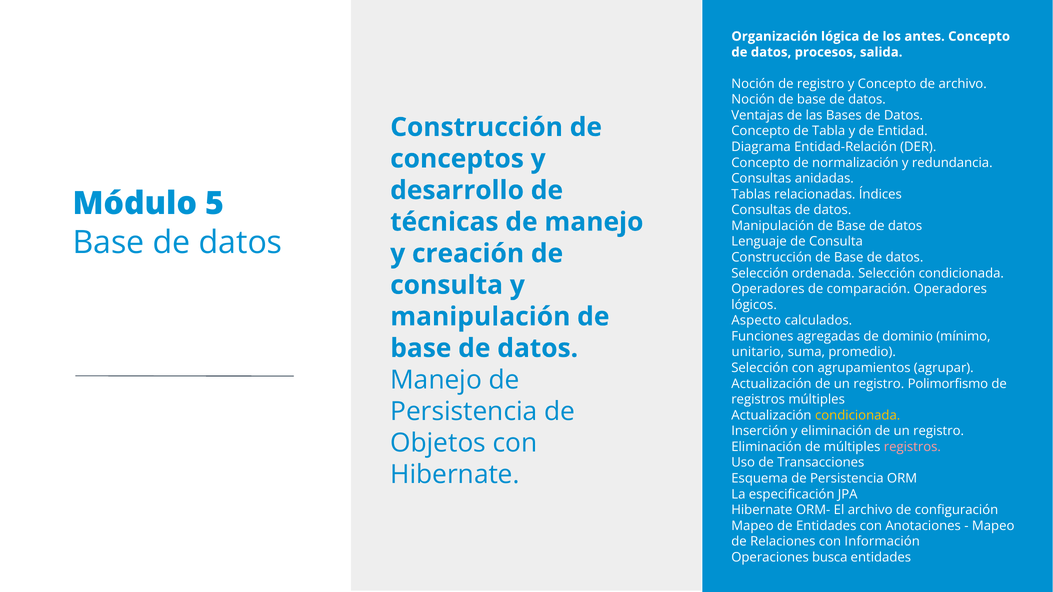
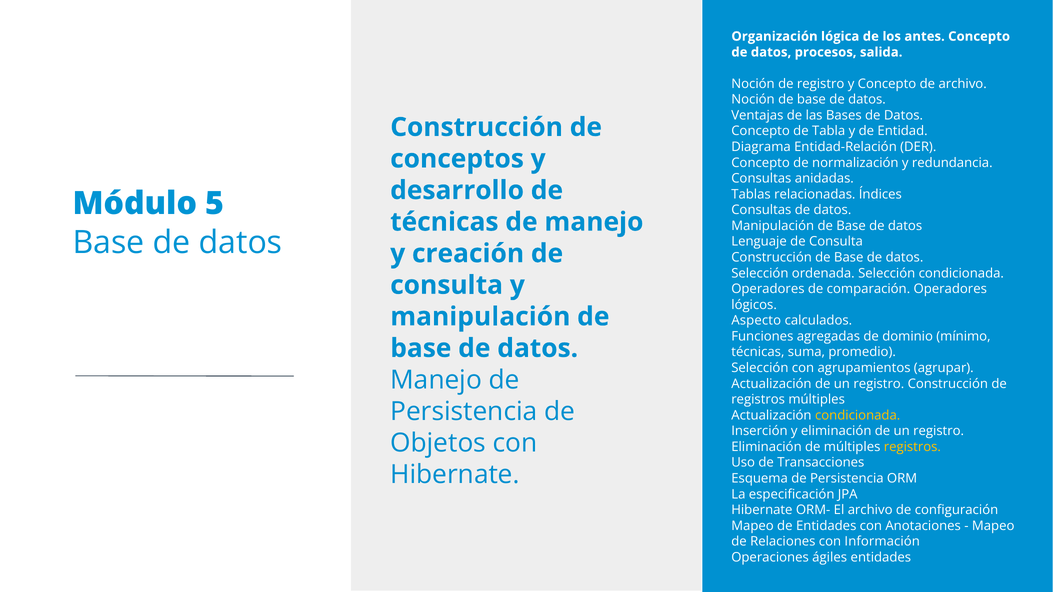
unitario: unitario -> técnicas (758, 352)
registro Polimorfismo: Polimorfismo -> Construcción (948, 384)
registros colour: pink -> yellow (912, 447)
busca: busca -> ágiles (830, 558)
